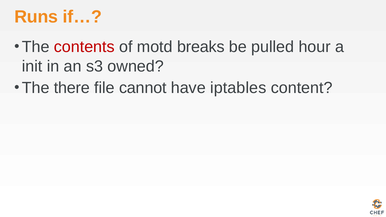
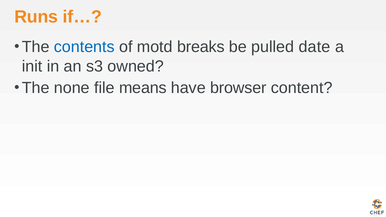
contents colour: red -> blue (84, 47)
hour: hour -> date (314, 47)
there: there -> none (72, 88)
cannot: cannot -> means (143, 88)
iptables: iptables -> browser (238, 88)
